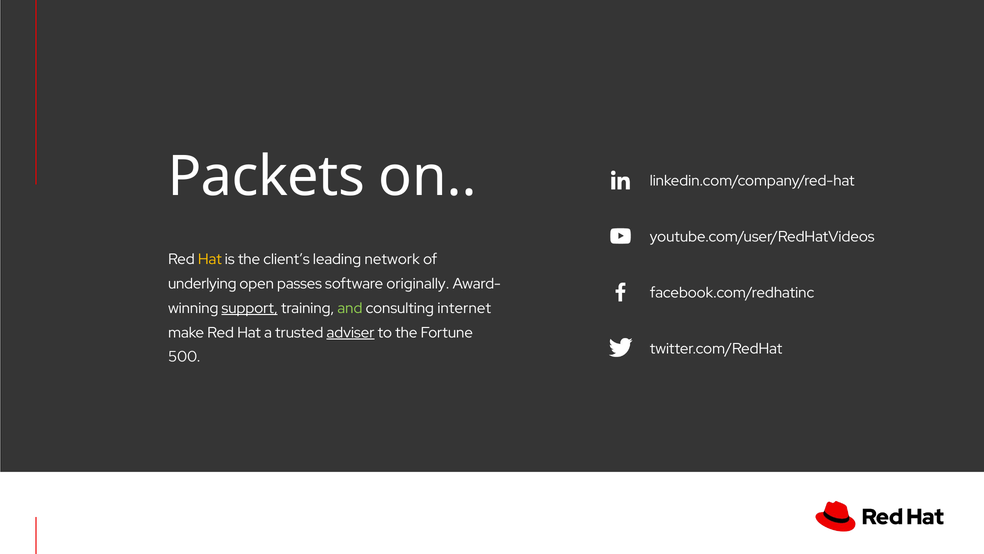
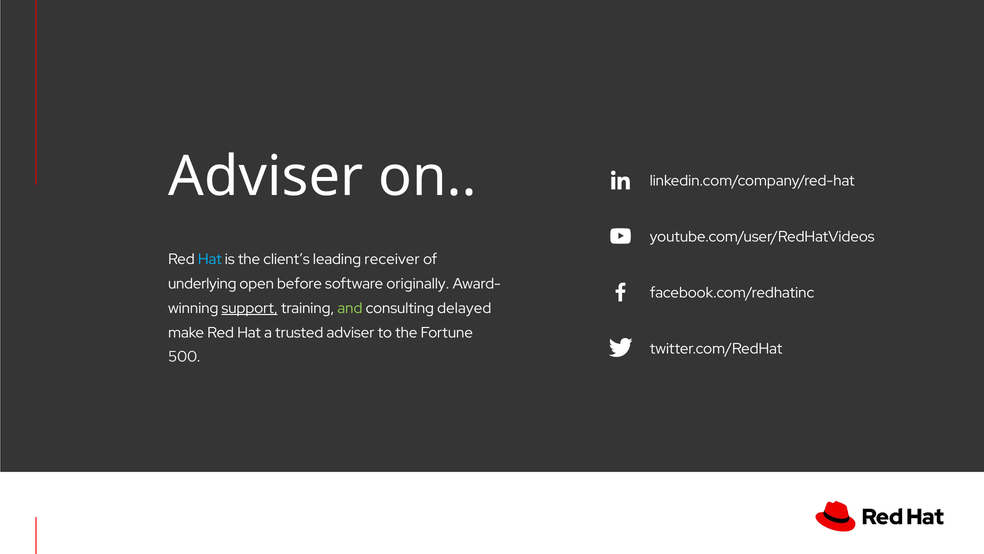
Packets: Packets -> Adviser (266, 176)
Hat colour: yellow -> light blue (210, 259)
network: network -> receiver (392, 259)
passes: passes -> before (300, 284)
internet: internet -> delayed (464, 308)
adviser underline: present -> none (351, 332)
